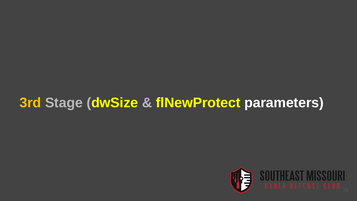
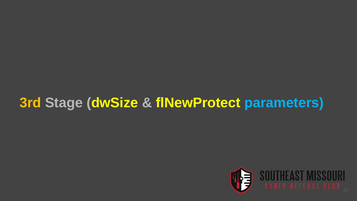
parameters colour: white -> light blue (284, 103)
